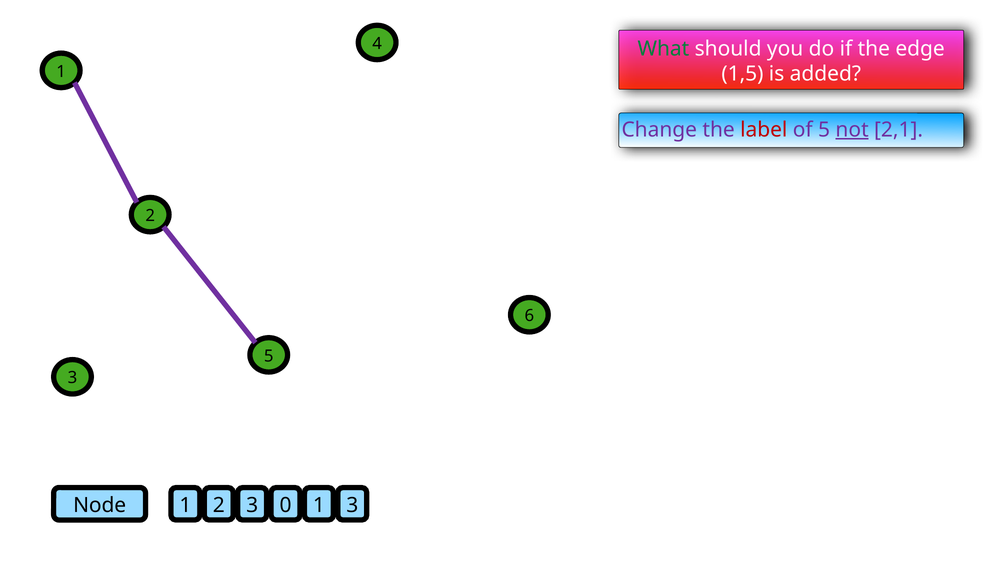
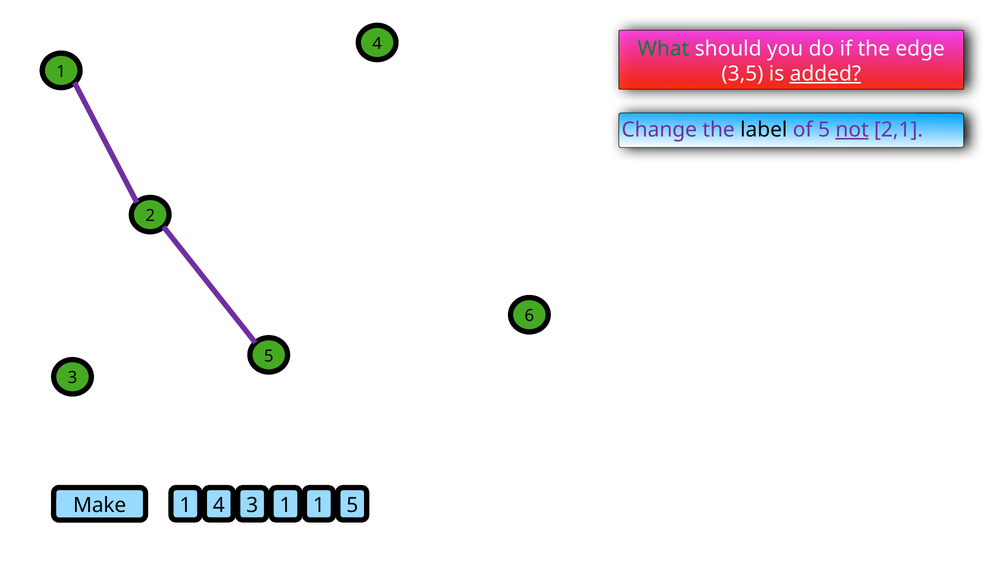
1,5: 1,5 -> 3,5 (742, 74)
added underline: none -> present (825, 74)
label colour: red -> black (764, 130)
Node: Node -> Make (100, 505)
2: 2 -> 4 (219, 505)
3 0: 0 -> 1 (286, 505)
1 3: 3 -> 5 (352, 505)
